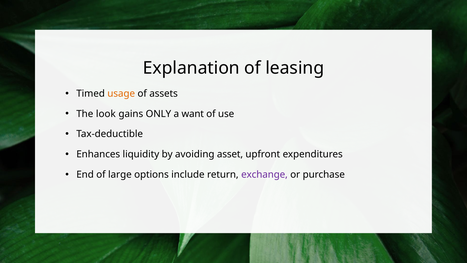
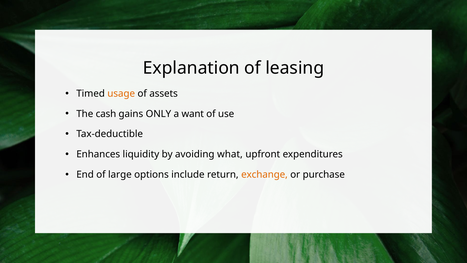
look: look -> cash (106, 114)
asset: asset -> what (230, 154)
exchange colour: purple -> orange (264, 174)
